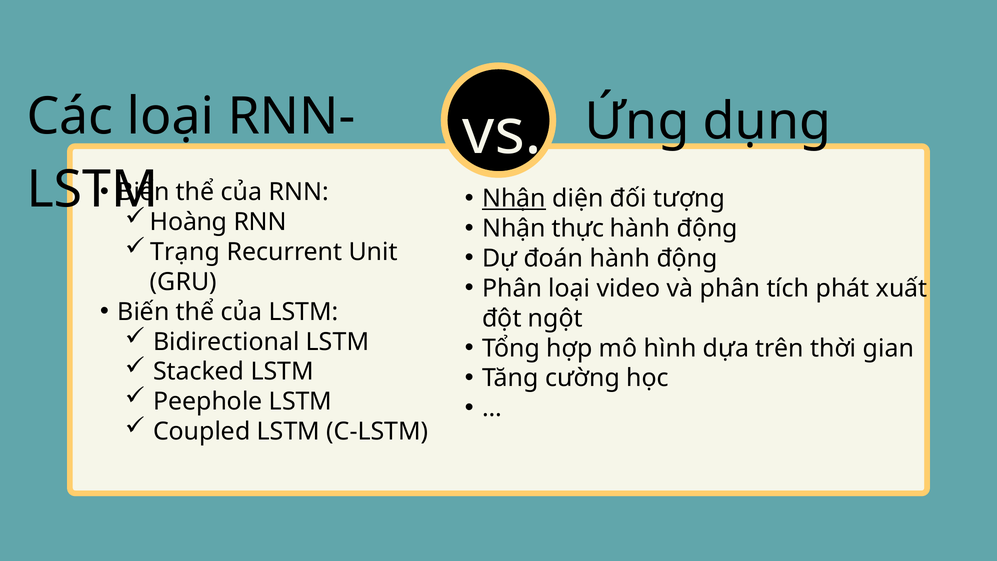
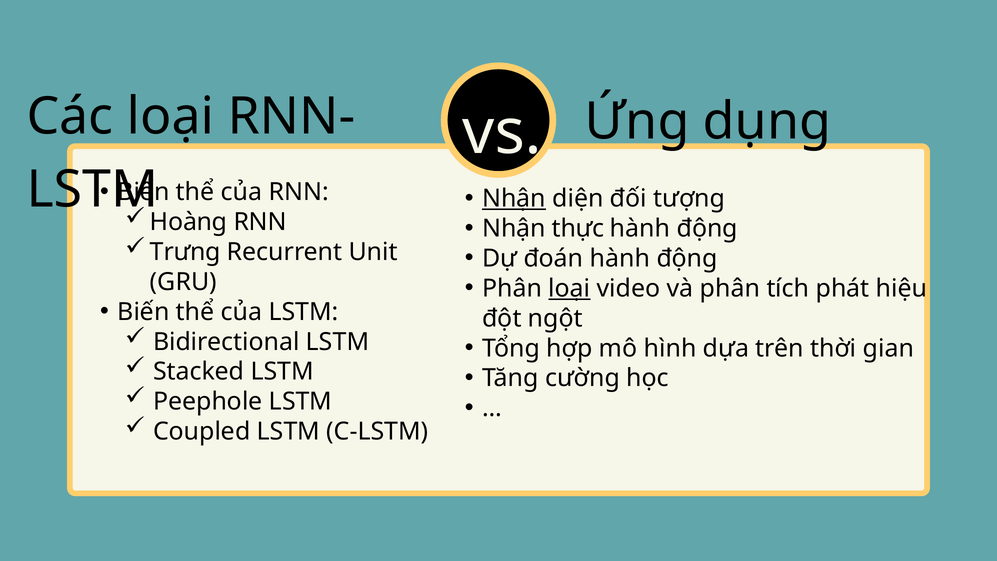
Trạng: Trạng -> Trưng (185, 252)
loại underline: none -> present (569, 288)
xuất: xuất -> hiệu (902, 288)
